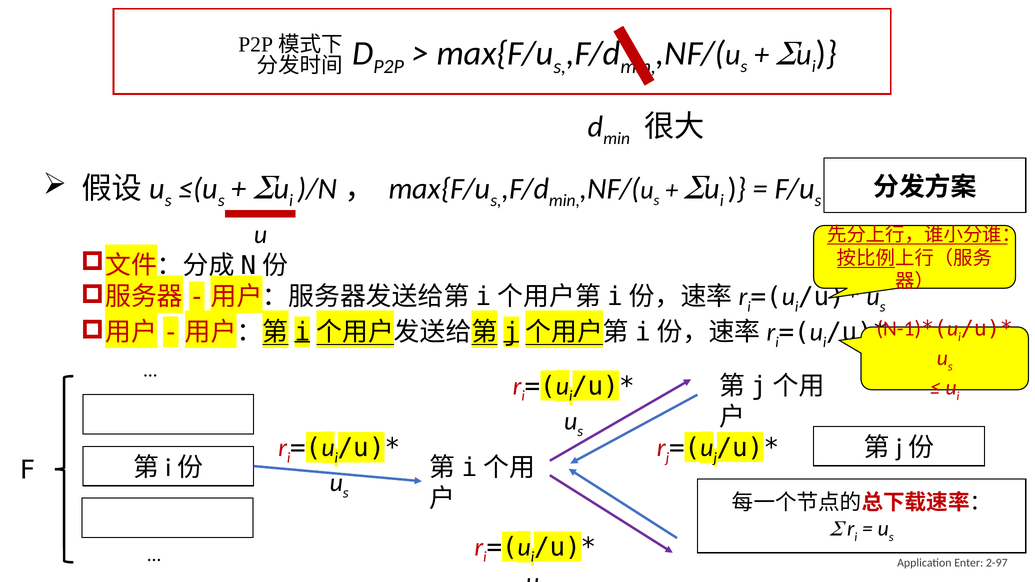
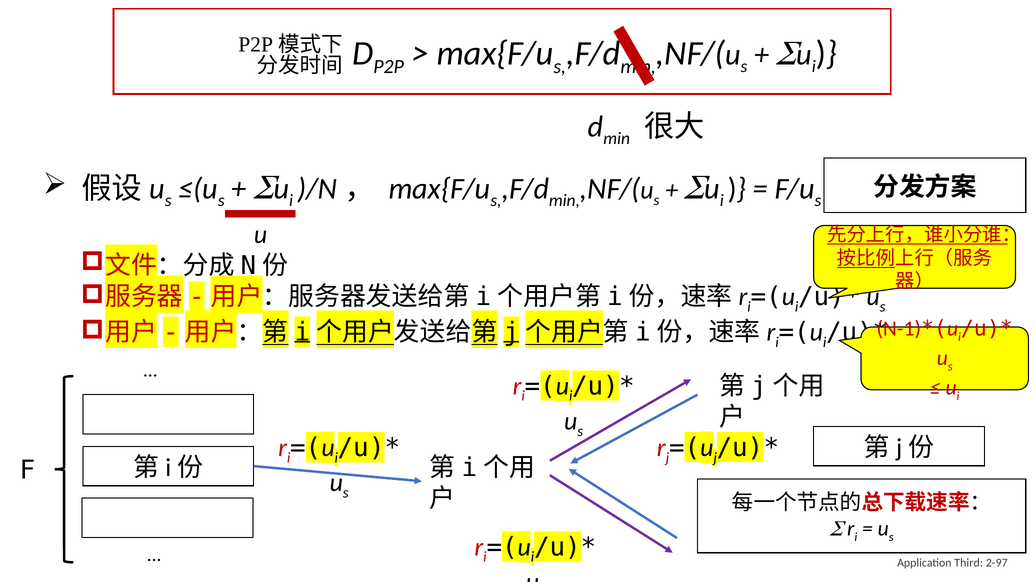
Enter: Enter -> Third (969, 563)
